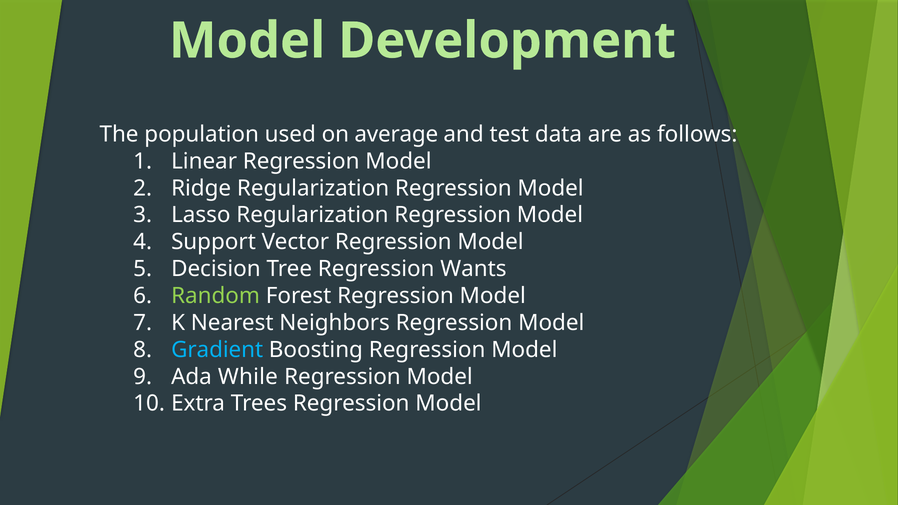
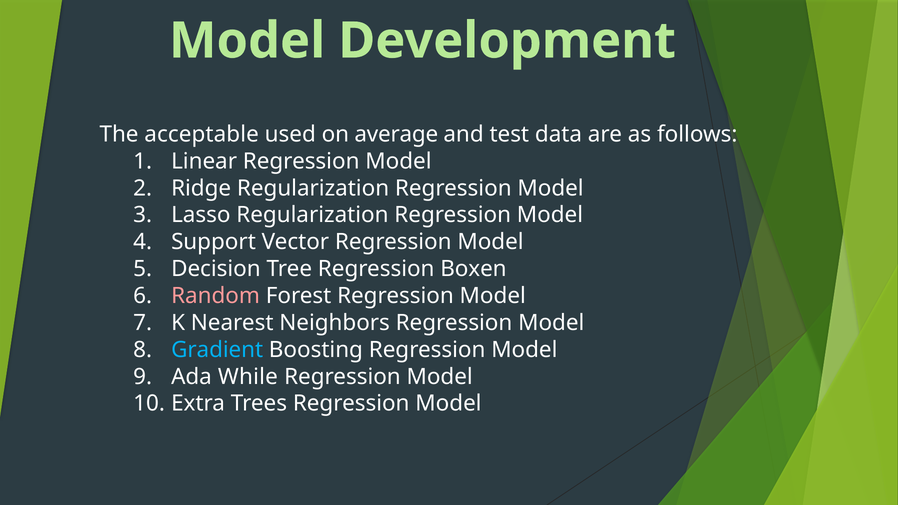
population: population -> acceptable (202, 134)
Wants: Wants -> Boxen (473, 269)
Random colour: light green -> pink (216, 296)
